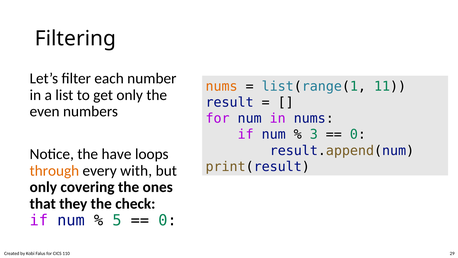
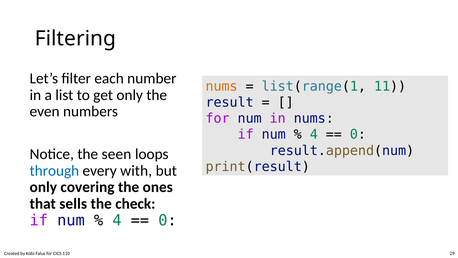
3: 3 -> 4 (314, 134)
have: have -> seen (116, 154)
through colour: orange -> blue (54, 170)
they: they -> sells (73, 203)
5: 5 -> 4 (117, 220)
